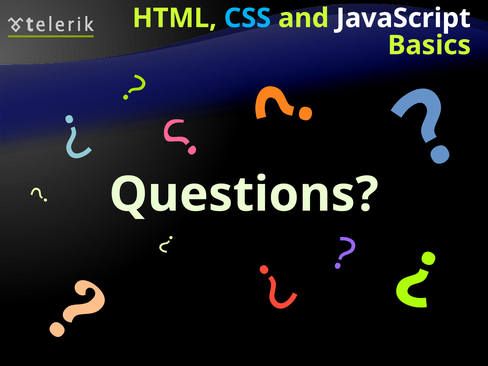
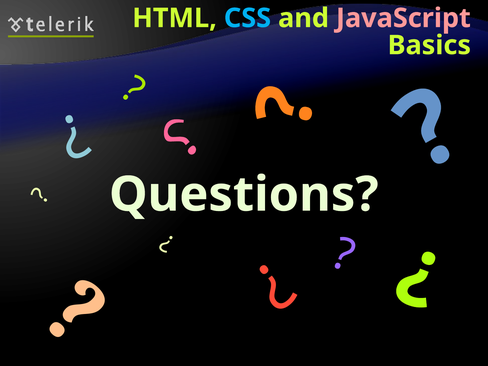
JavaScript colour: white -> pink (403, 18)
